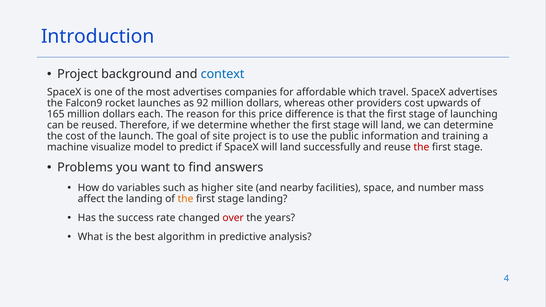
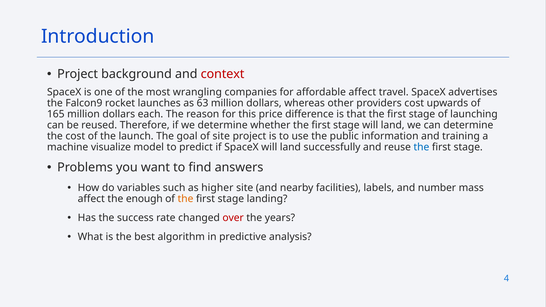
context colour: blue -> red (223, 74)
most advertises: advertises -> wrangling (197, 92)
affordable which: which -> affect (362, 92)
92: 92 -> 63 (203, 103)
the colour: red -> blue (421, 147)
space: space -> labels (379, 188)
the landing: landing -> enough (144, 199)
